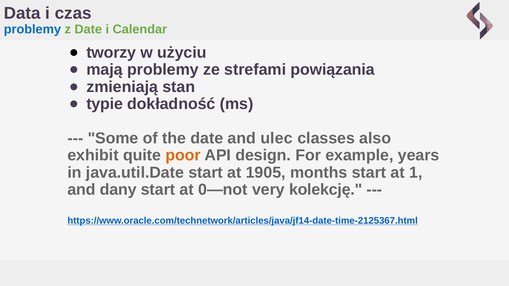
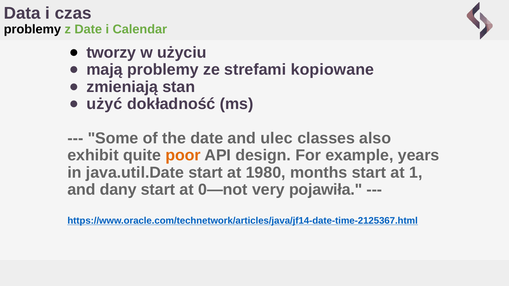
problemy colour: blue -> black (32, 29)
powiązania: powiązania -> kopiowane (332, 70)
typie: typie -> użyć (105, 104)
1905: 1905 -> 1980 (266, 173)
kolekcję: kolekcję -> pojawiła (326, 190)
